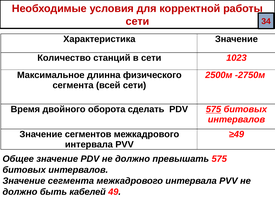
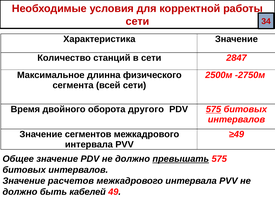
1023: 1023 -> 2847 (236, 58)
сделать: сделать -> другого (146, 109)
превышать underline: none -> present (181, 159)
Значение сегмента: сегмента -> расчетов (71, 181)
